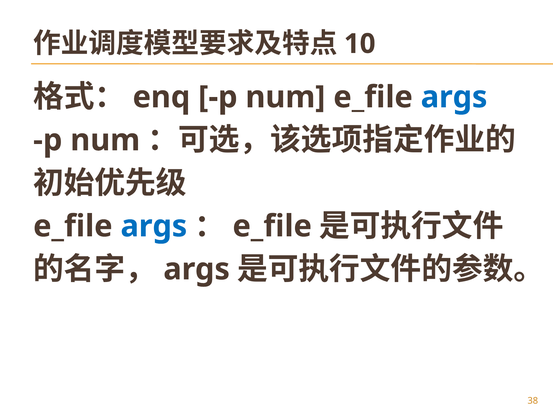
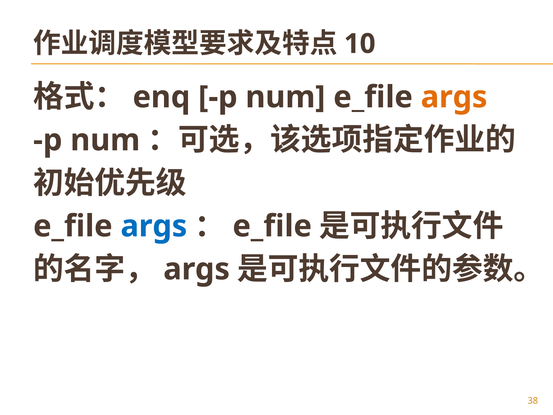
args colour: blue -> orange (454, 97)
